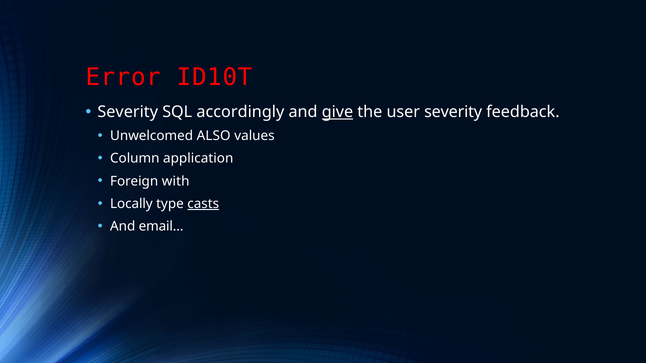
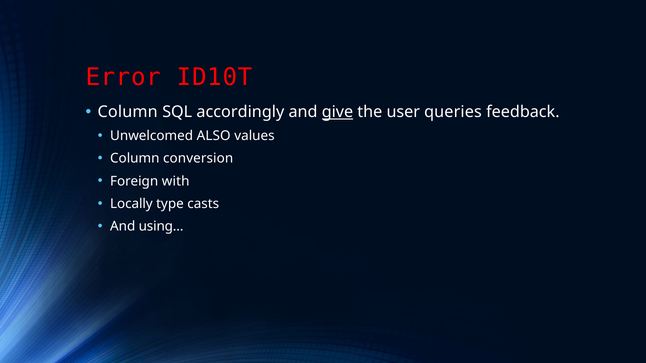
Severity: Severity -> Column (128, 112)
user severity: severity -> queries (453, 112)
application: application -> conversion (198, 159)
casts underline: present -> none (203, 204)
email…: email… -> using… (161, 227)
